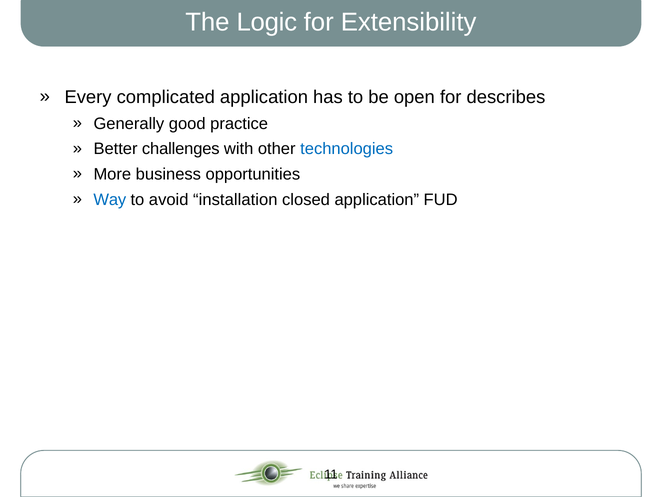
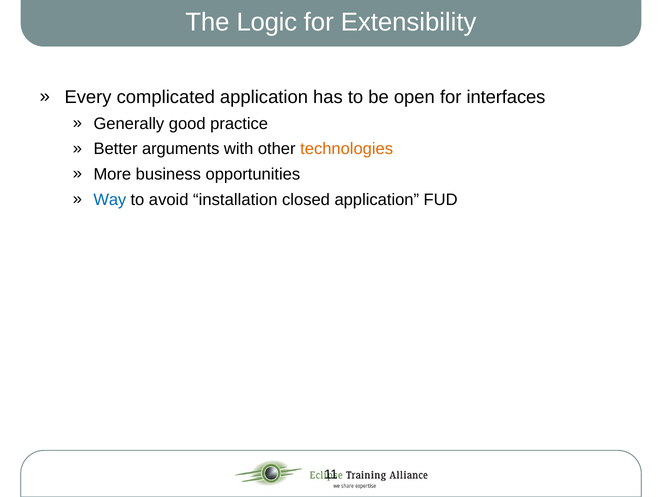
describes: describes -> interfaces (506, 97)
challenges: challenges -> arguments (181, 149)
technologies colour: blue -> orange (347, 149)
